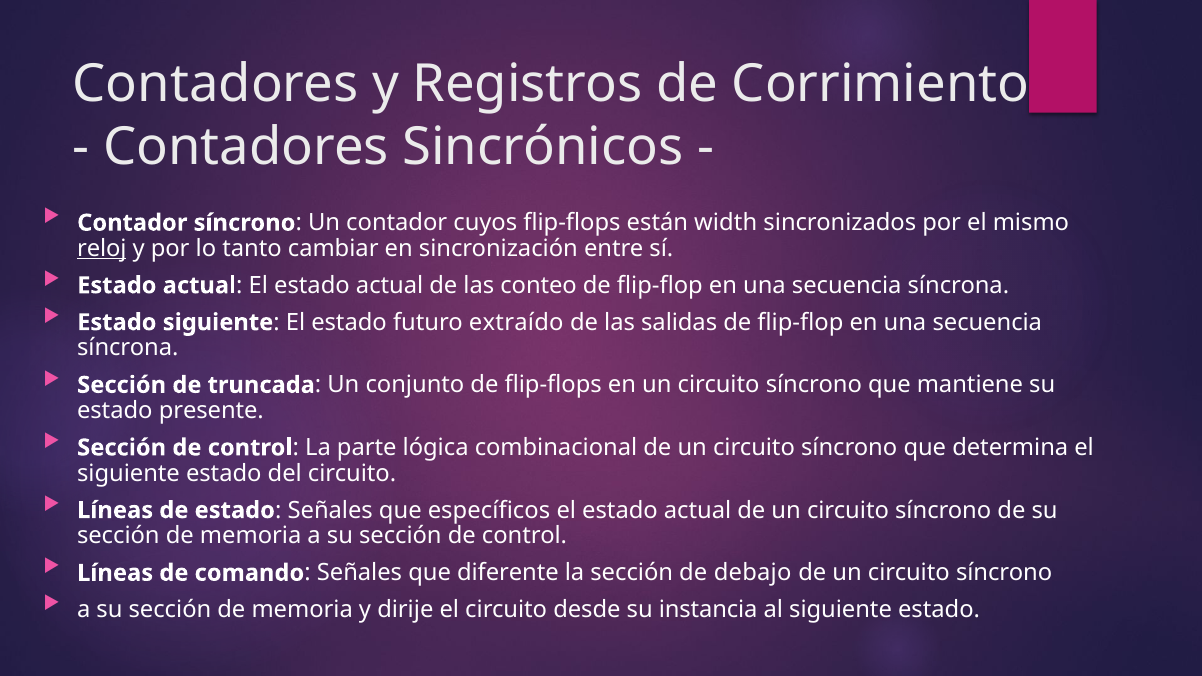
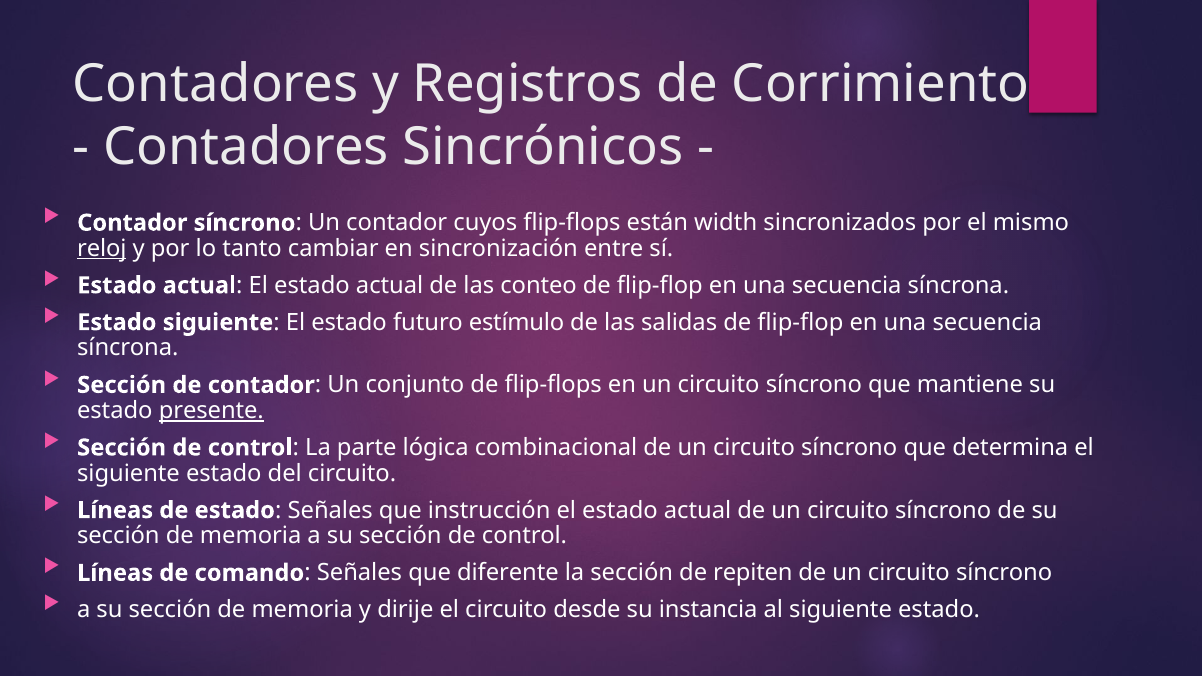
extraído: extraído -> estímulo (517, 322)
de truncada: truncada -> contador (261, 385)
presente underline: none -> present (211, 411)
específicos: específicos -> instrucción (489, 510)
debajo: debajo -> repiten (753, 573)
